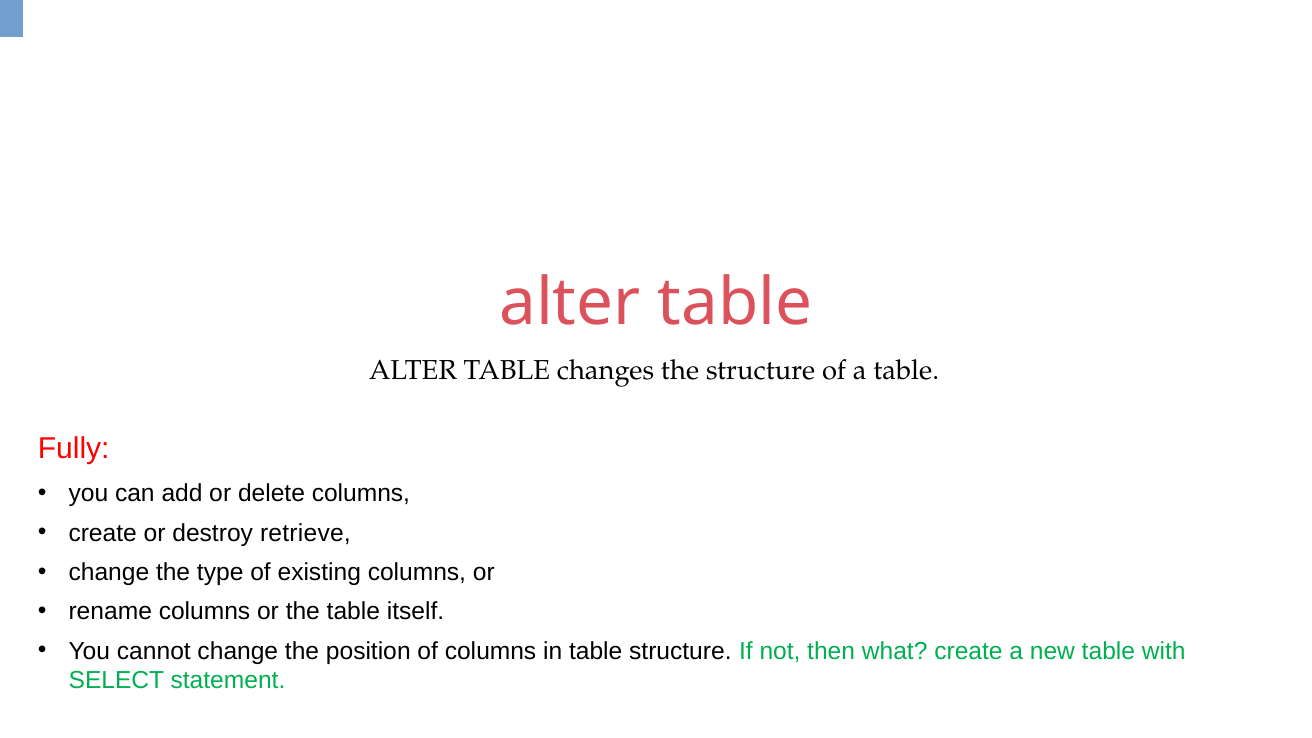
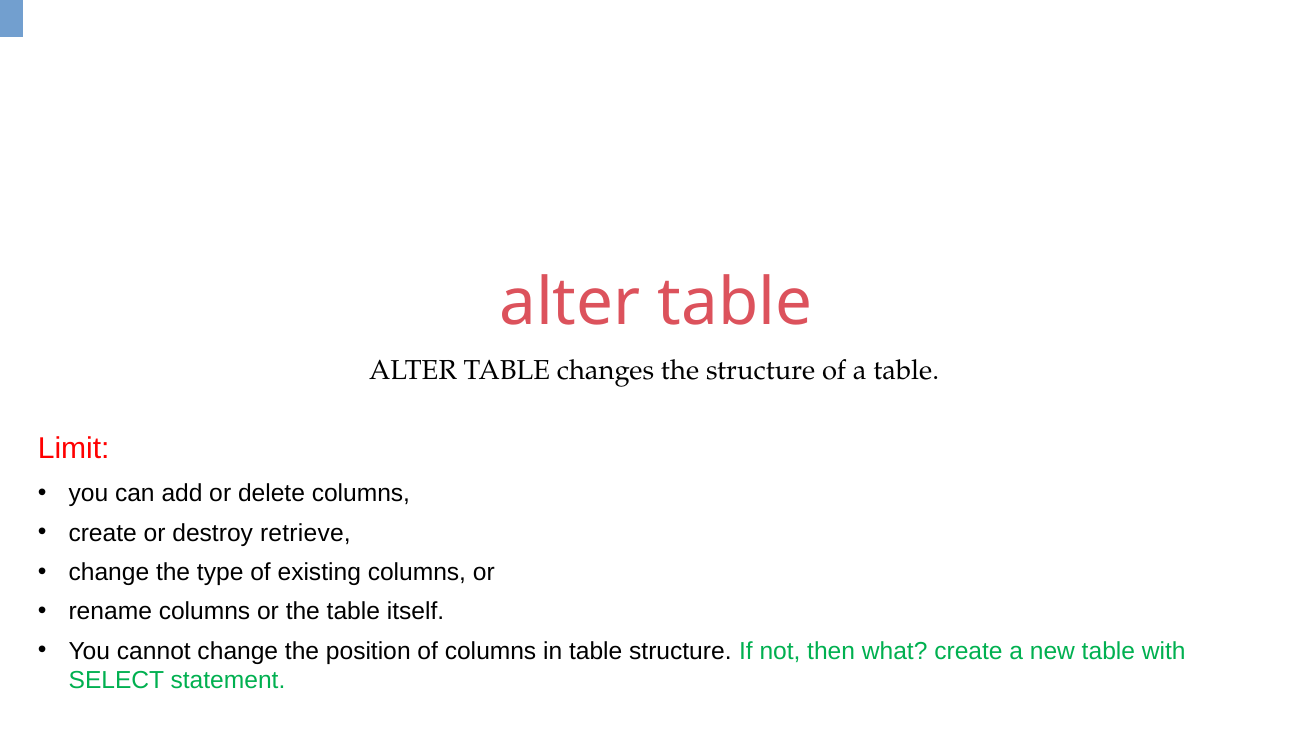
Fully: Fully -> Limit (74, 448)
